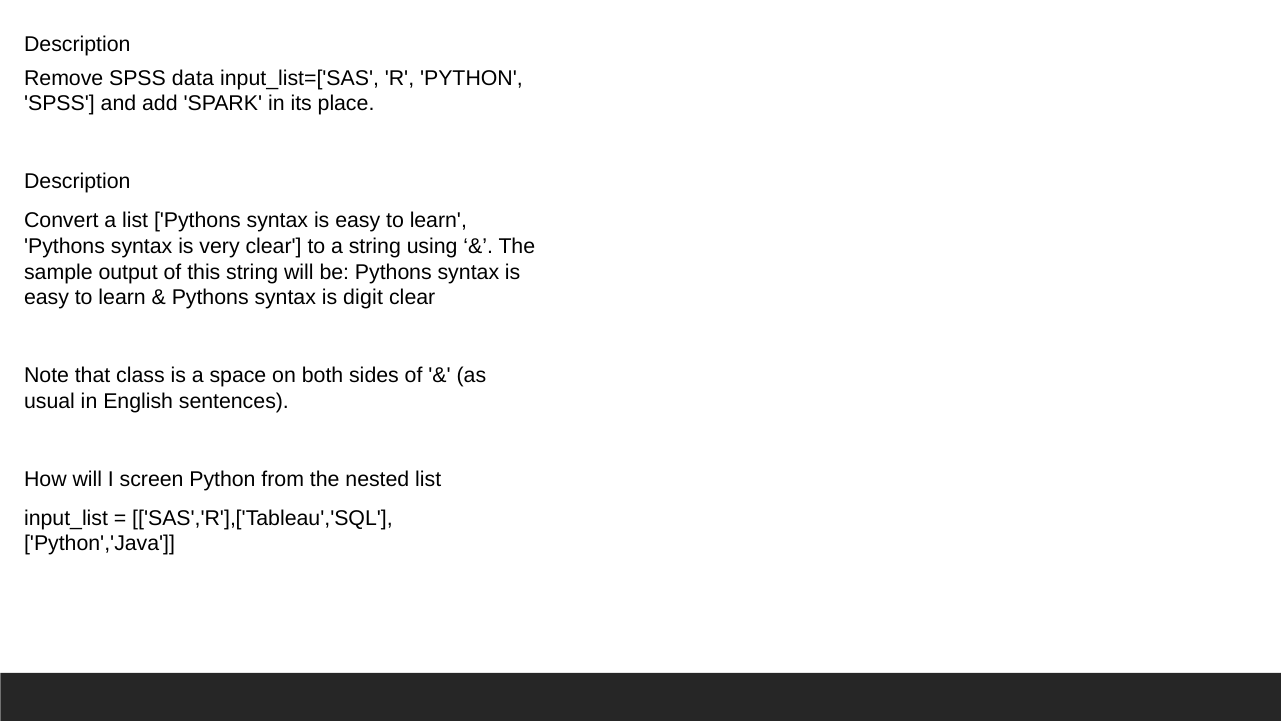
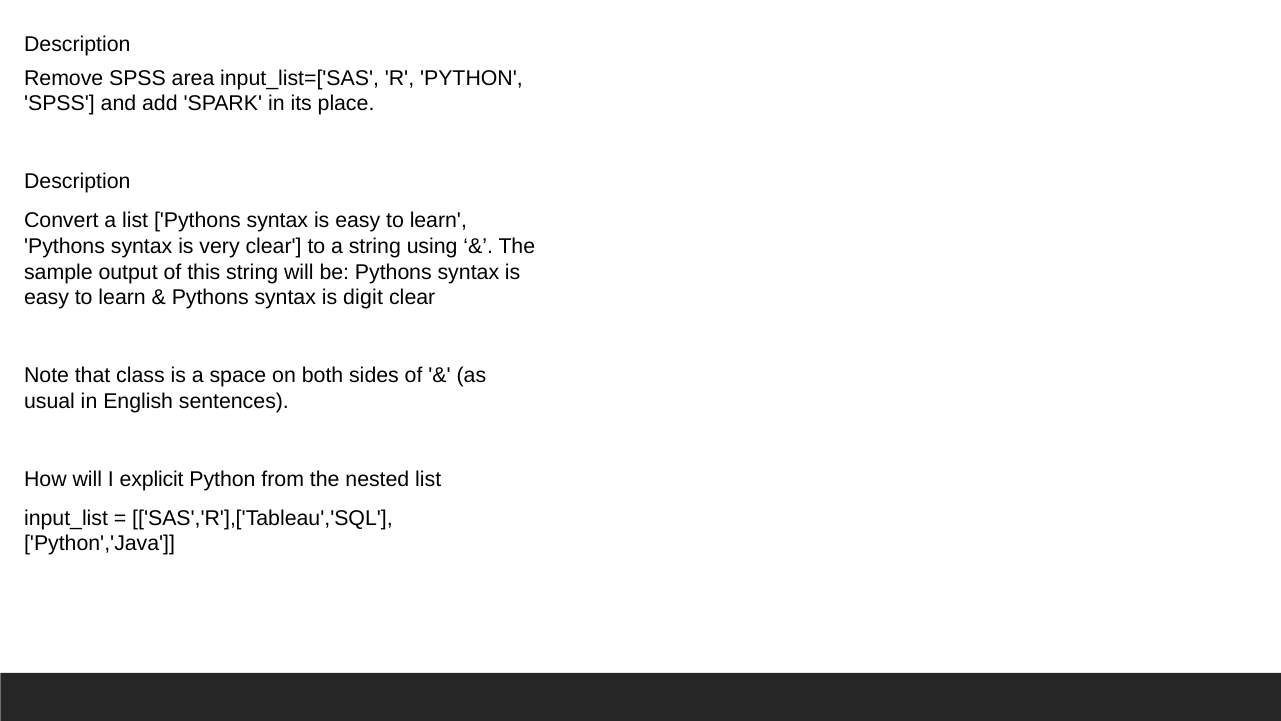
data: data -> area (193, 78)
screen: screen -> explicit (152, 479)
